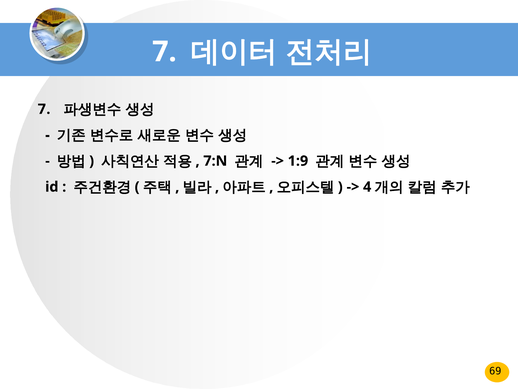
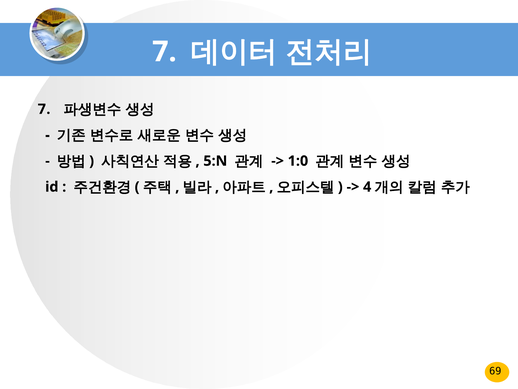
7:N: 7:N -> 5:N (215, 161)
1:9: 1:9 -> 1:0 (298, 161)
